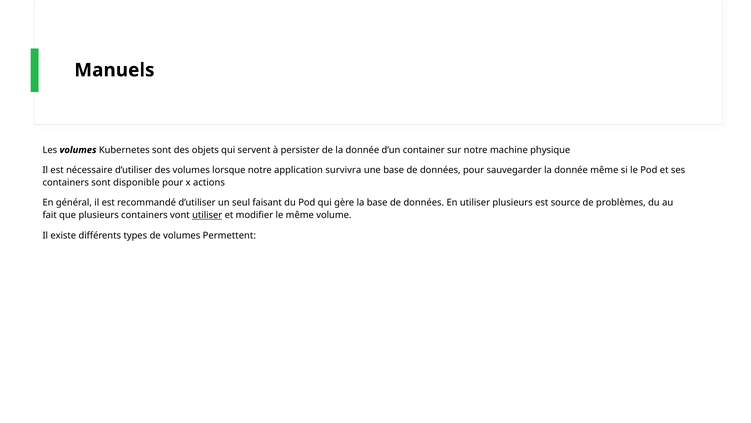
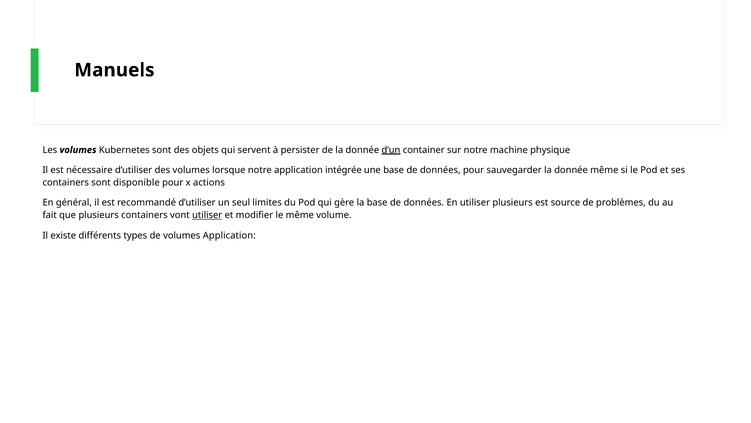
d’un underline: none -> present (391, 150)
survivra: survivra -> intégrée (343, 170)
faisant: faisant -> limites (267, 203)
volumes Permettent: Permettent -> Application (229, 235)
